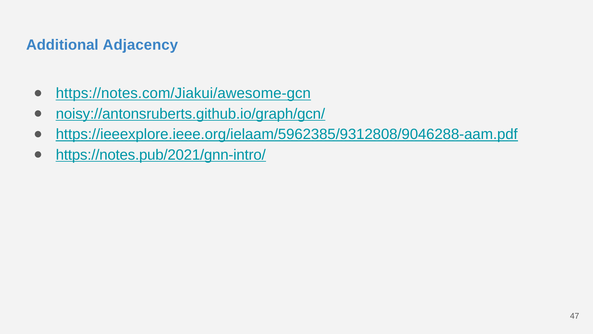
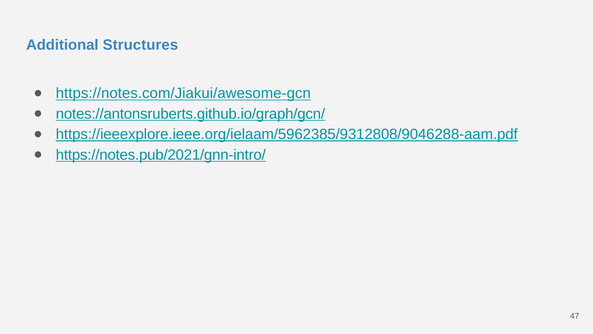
Adjacency: Adjacency -> Structures (140, 45)
noisy://antonsruberts.github.io/graph/gcn/: noisy://antonsruberts.github.io/graph/gcn/ -> notes://antonsruberts.github.io/graph/gcn/ (190, 114)
